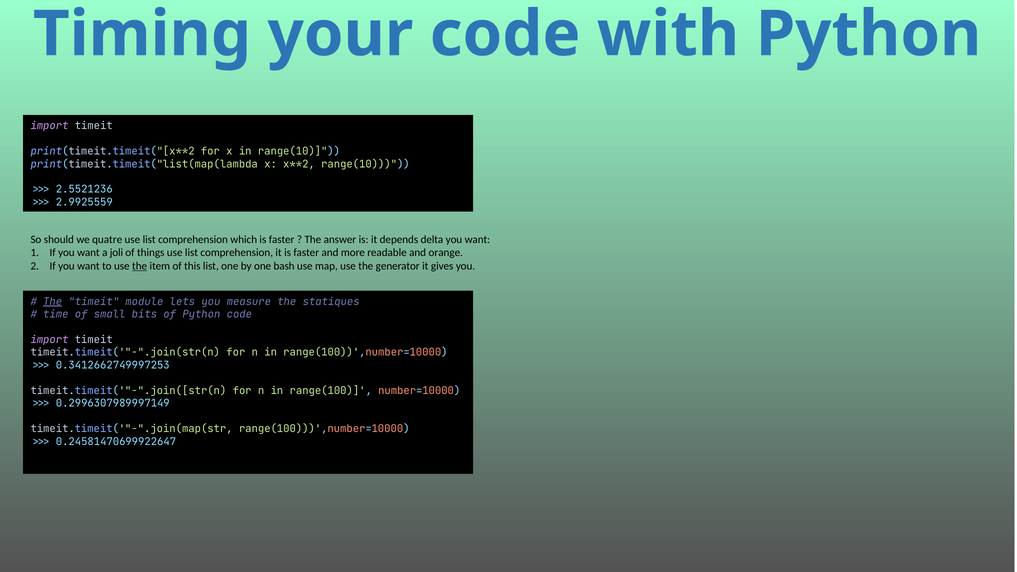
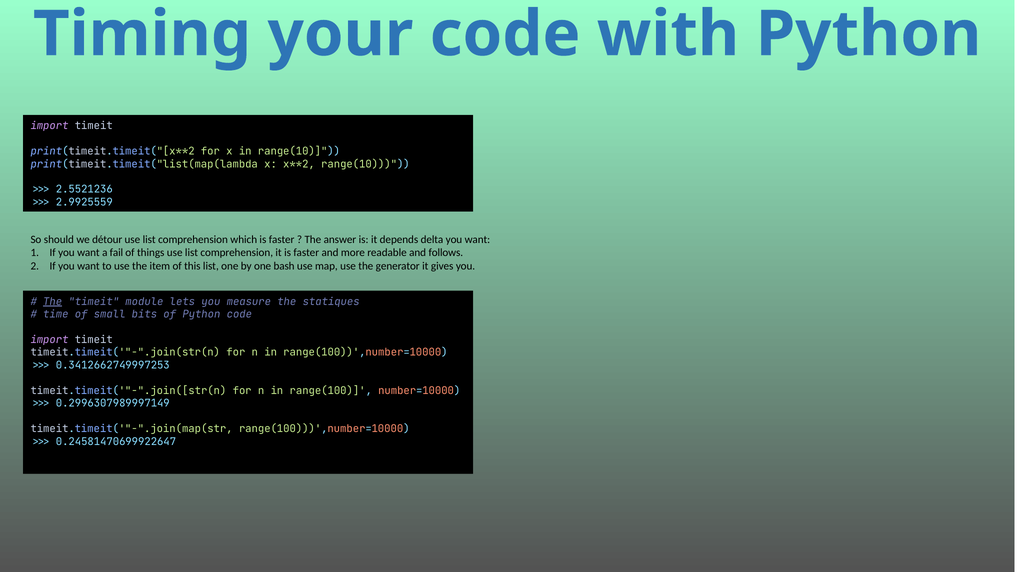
quatre: quatre -> détour (107, 239)
joli: joli -> fail (116, 253)
orange: orange -> follows (446, 253)
the underline: present -> none (140, 266)
